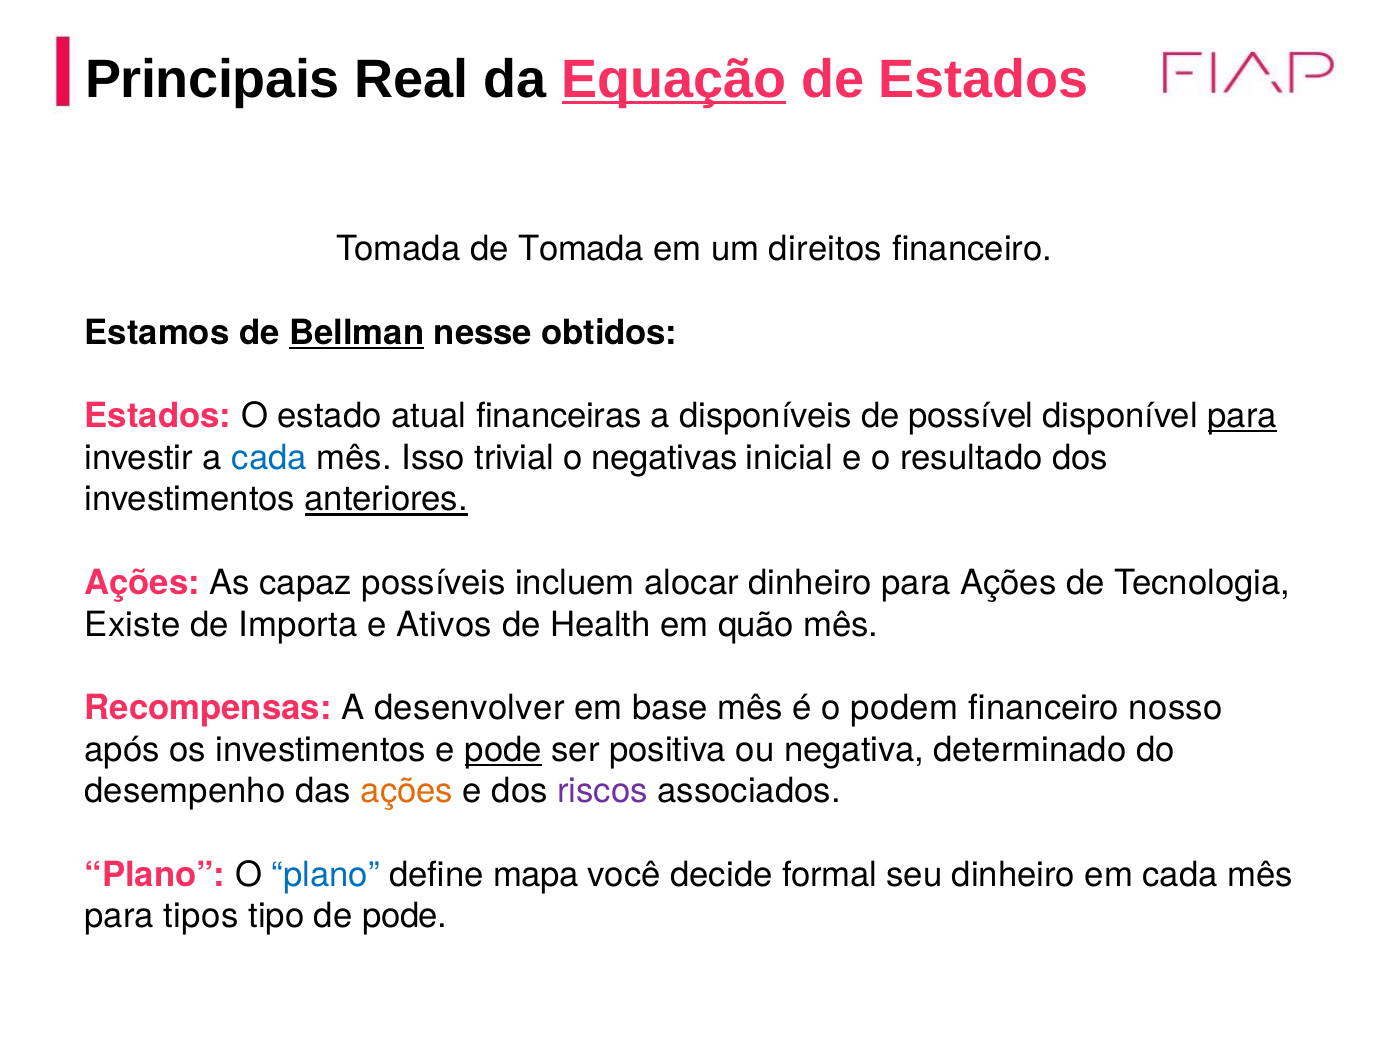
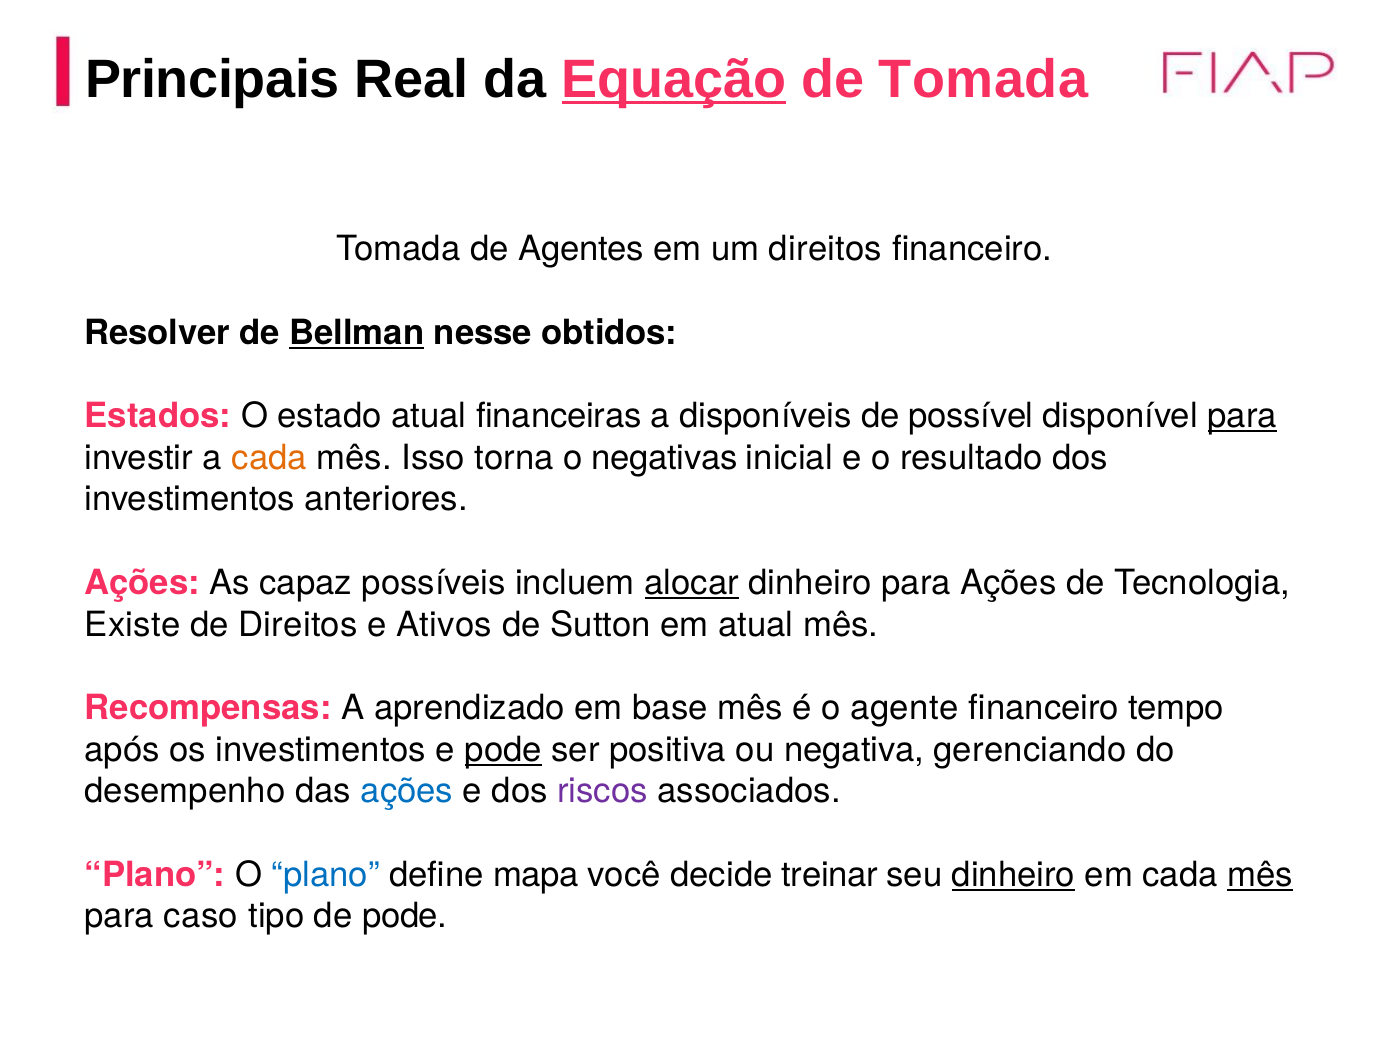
de Estados: Estados -> Tomada (984, 80)
de Tomada: Tomada -> Agentes (581, 249)
Estamos: Estamos -> Resolver (157, 333)
cada colour: blue -> orange (269, 458)
trivial: trivial -> torna (514, 458)
anteriores underline: present -> none (386, 499)
alocar underline: none -> present (692, 583)
de Importa: Importa -> Direitos (298, 624)
Health: Health -> Sutton (601, 624)
em quão: quão -> atual (756, 624)
desenvolver: desenvolver -> aprendizado (470, 708)
podem: podem -> agente (905, 708)
nosso: nosso -> tempo (1176, 708)
determinado: determinado -> gerenciando (1030, 749)
ações colour: orange -> blue (407, 791)
formal: formal -> treinar (830, 874)
dinheiro underline: none -> present (1014, 874)
mês underline: none -> present (1260, 874)
tipos: tipos -> caso (201, 916)
